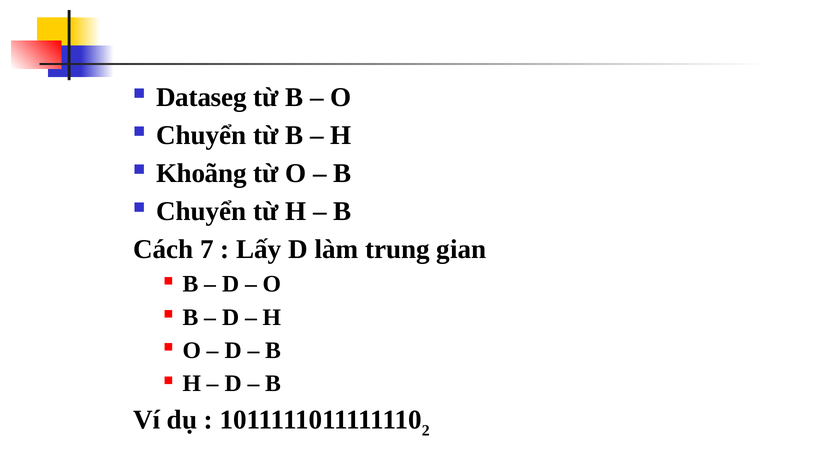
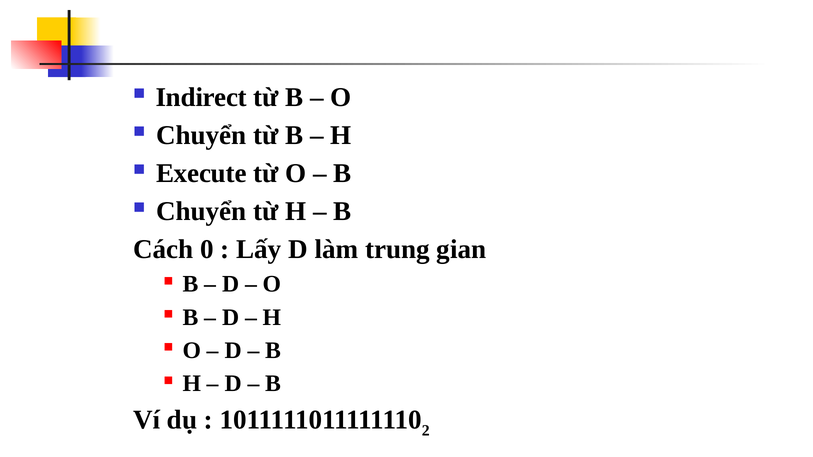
Dataseg: Dataseg -> Indirect (201, 97)
Khoãng: Khoãng -> Execute (201, 173)
7: 7 -> 0 (207, 249)
